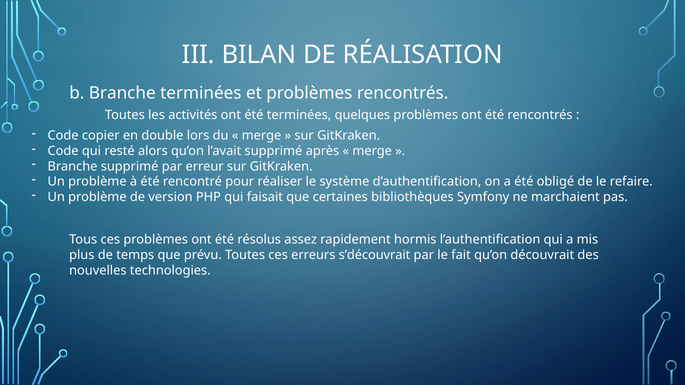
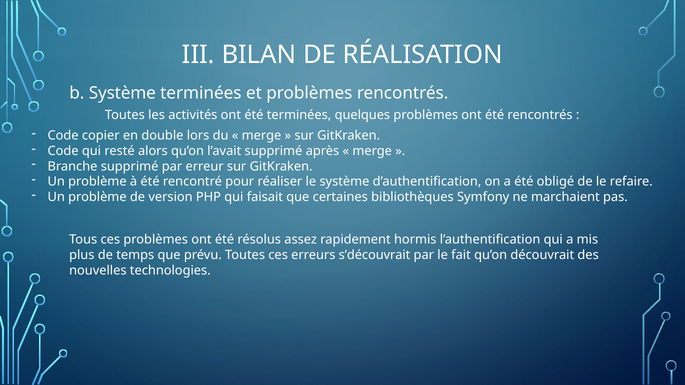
b Branche: Branche -> Système (122, 93)
